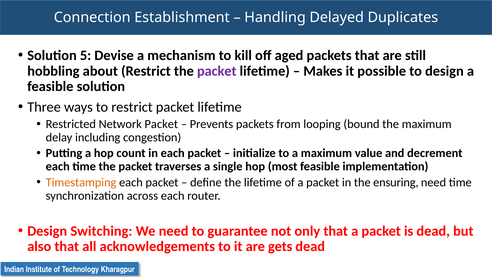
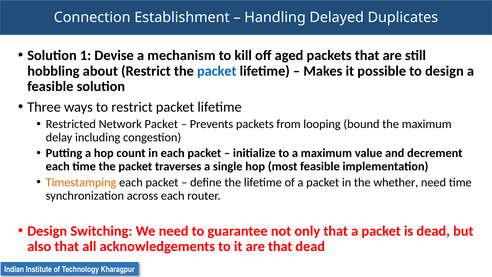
5: 5 -> 1 (86, 55)
packet colour: purple -> blue (217, 71)
ensuring: ensuring -> whether (396, 182)
are gets: gets -> that (280, 246)
